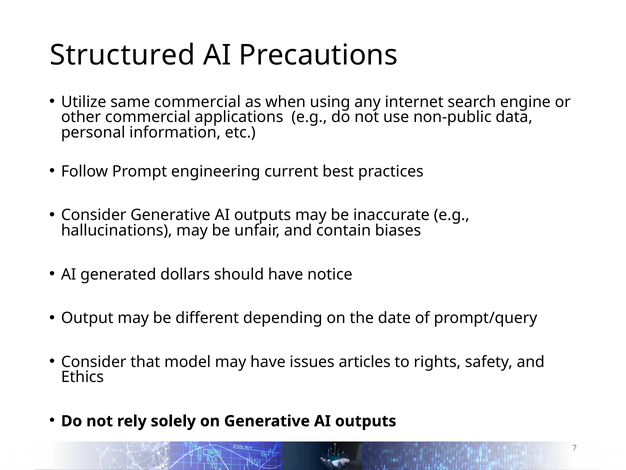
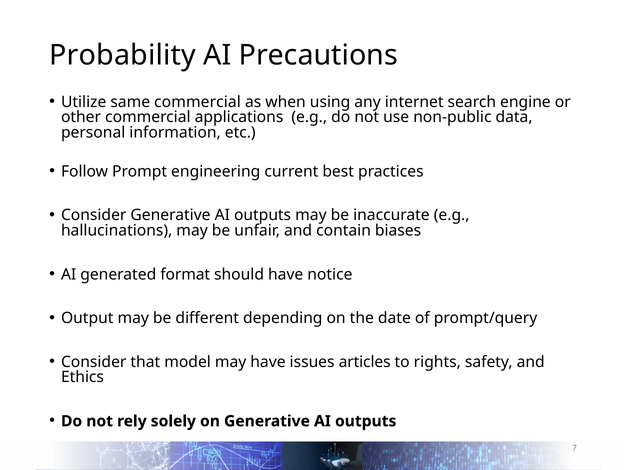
Structured: Structured -> Probability (123, 55)
dollars: dollars -> format (185, 274)
